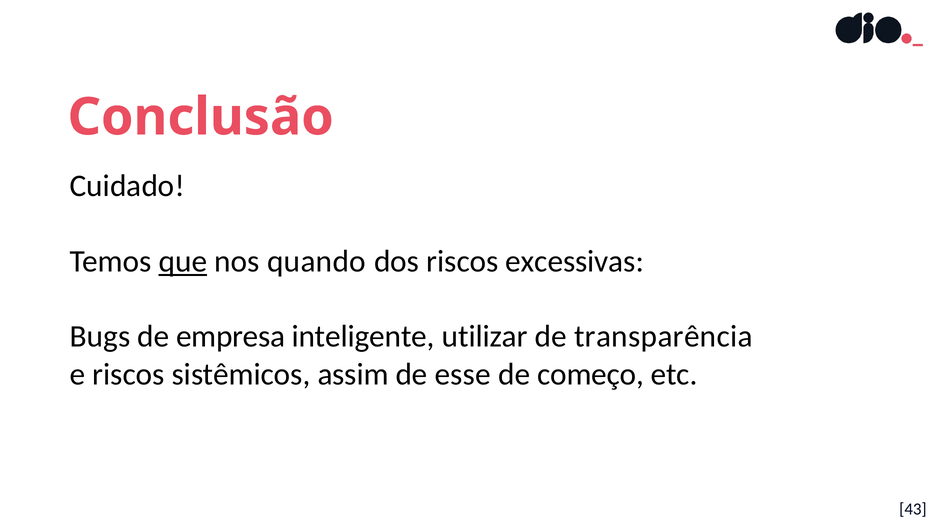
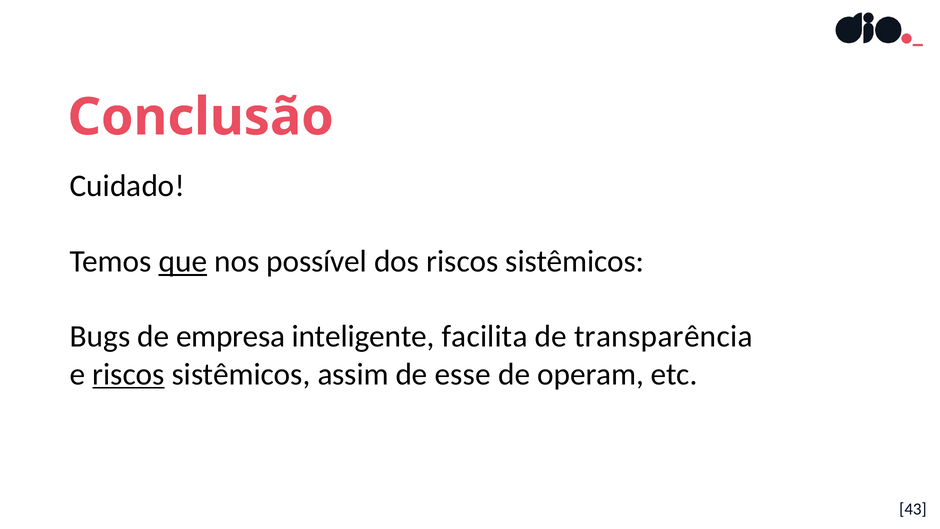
quando: quando -> possível (317, 261)
dos riscos excessivas: excessivas -> sistêmicos (575, 261)
utilizar: utilizar -> facilita (485, 336)
riscos underline: none -> present (129, 374)
começo: começo -> operam (591, 374)
